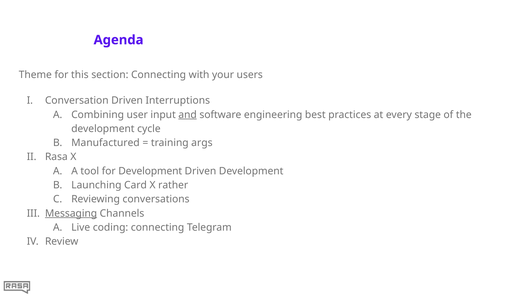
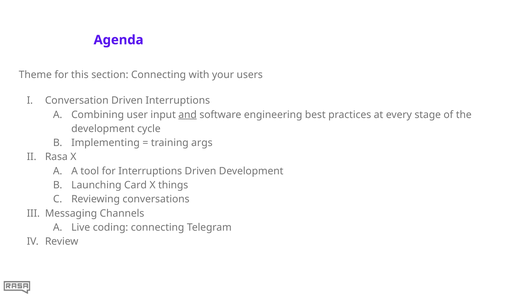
Manufactured: Manufactured -> Implementing (105, 143)
for Development: Development -> Interruptions (150, 171)
rather: rather -> things (173, 185)
Messaging underline: present -> none (71, 213)
